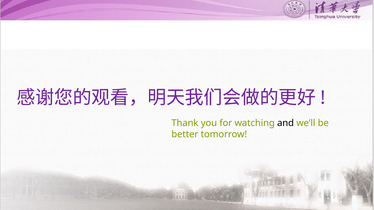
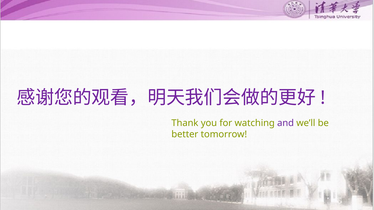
and colour: black -> purple (286, 123)
